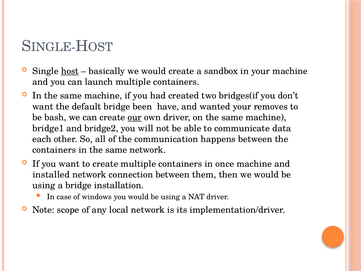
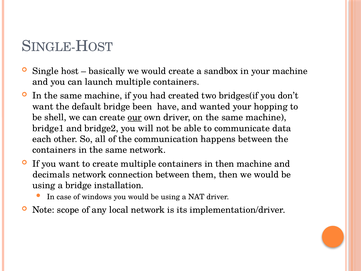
host underline: present -> none (70, 71)
removes: removes -> hopping (271, 107)
bash: bash -> shell (55, 117)
in once: once -> then (225, 164)
installed: installed -> decimals (51, 174)
